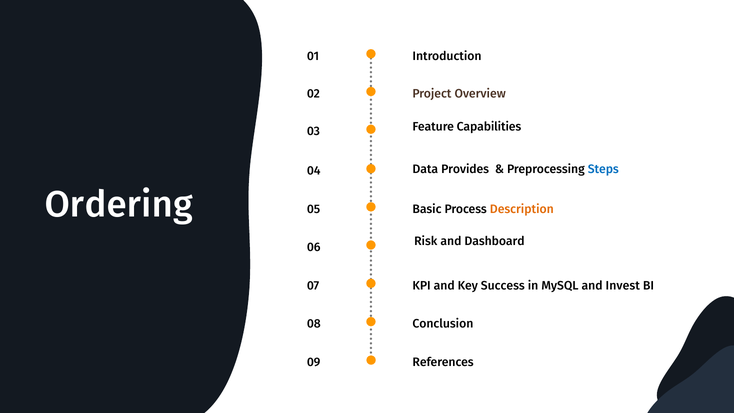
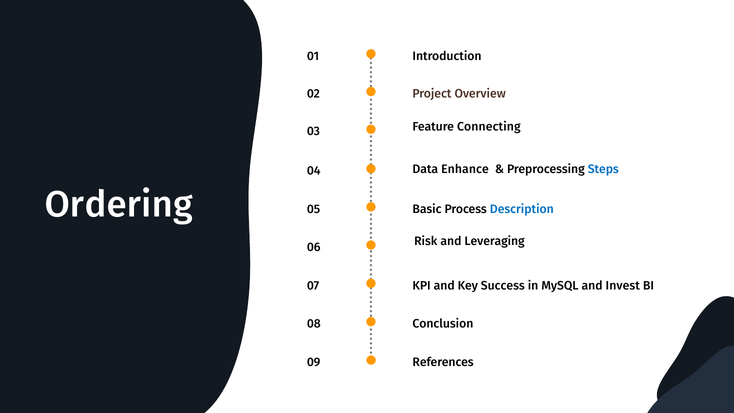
Capabilities: Capabilities -> Connecting (489, 127)
Provides: Provides -> Enhance (465, 169)
Description colour: orange -> blue (522, 209)
Dashboard: Dashboard -> Leveraging (495, 241)
